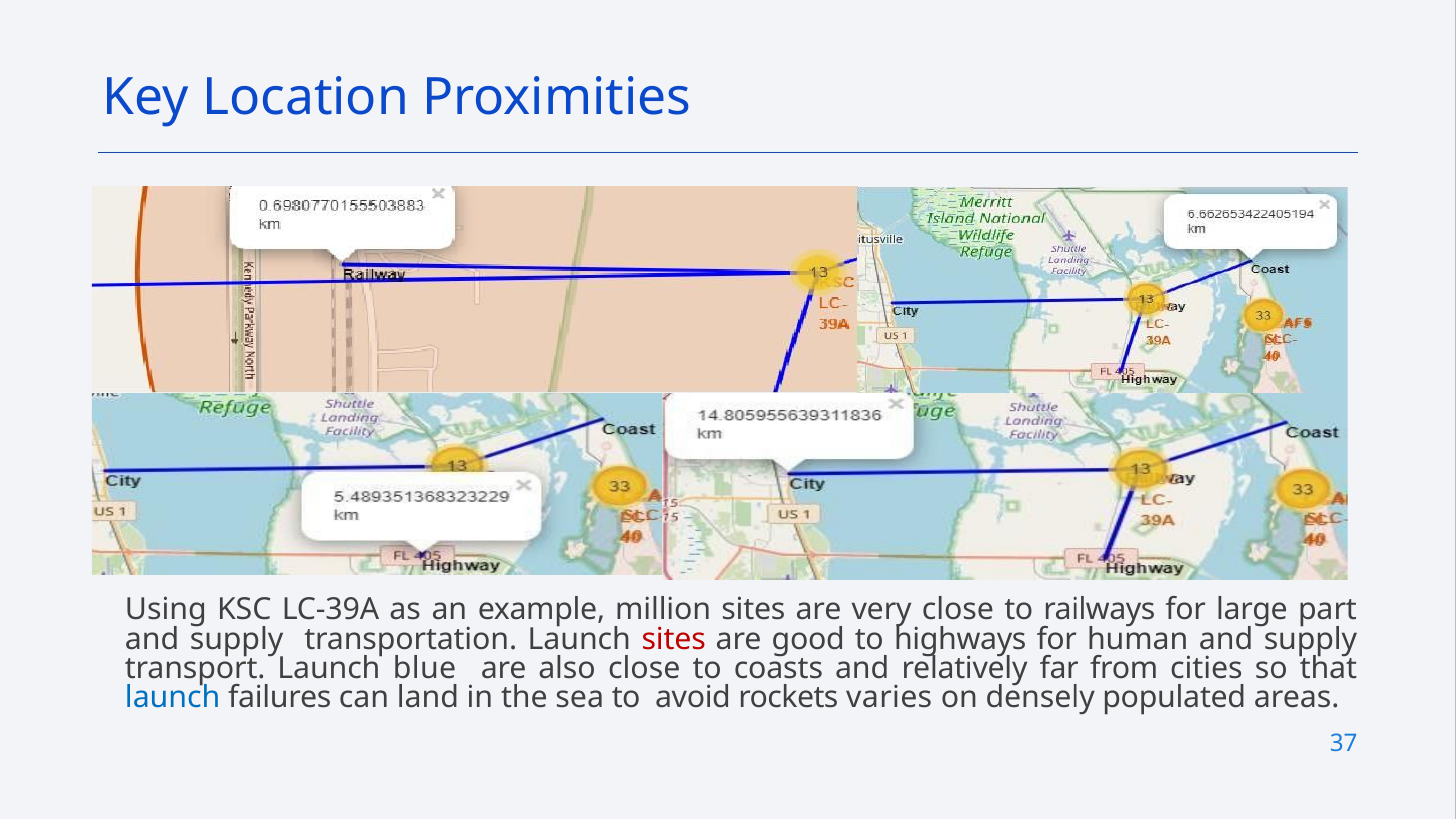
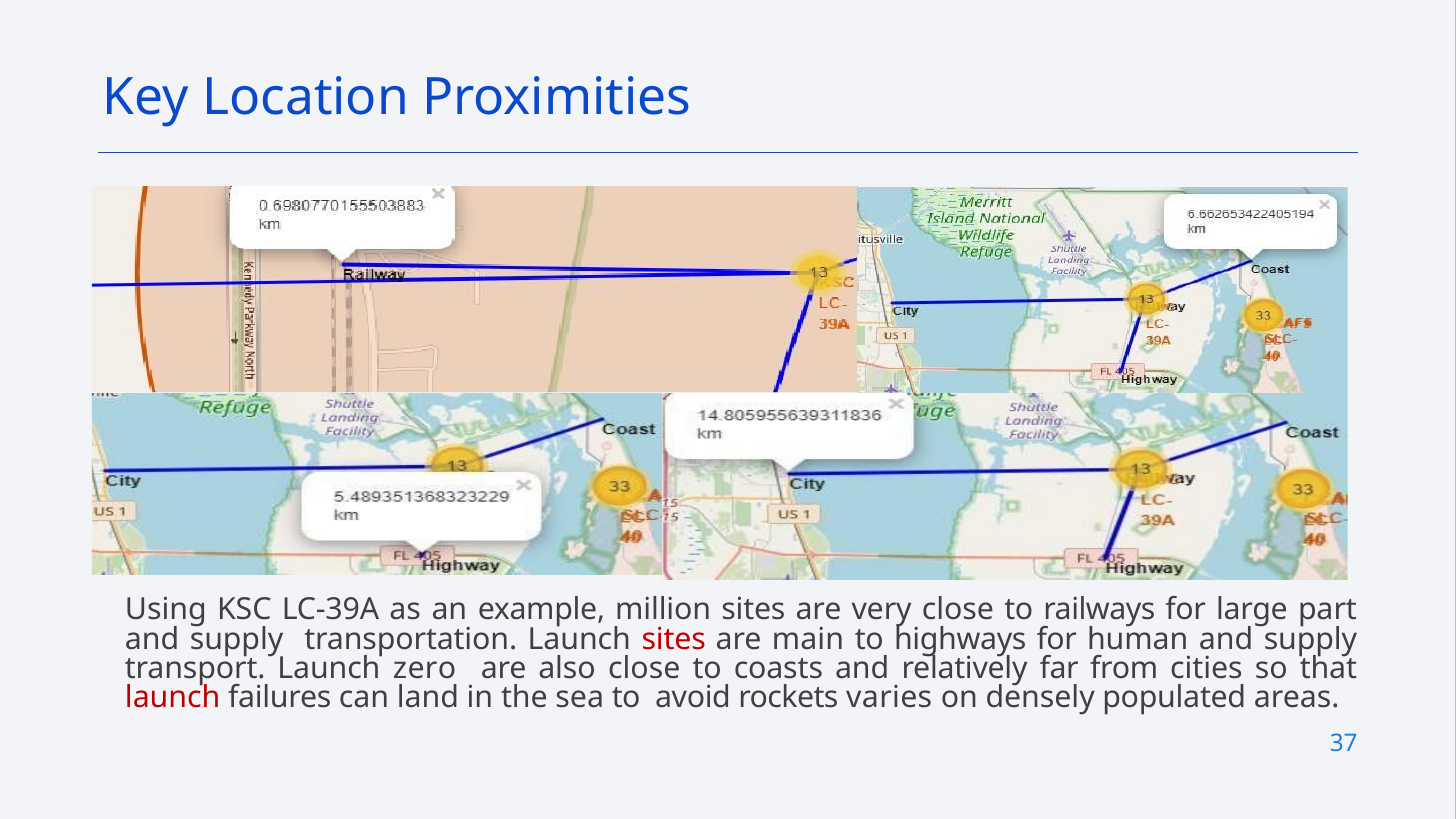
good: good -> main (808, 639)
blue: blue -> zero (425, 668)
launch colour: blue -> red (173, 697)
